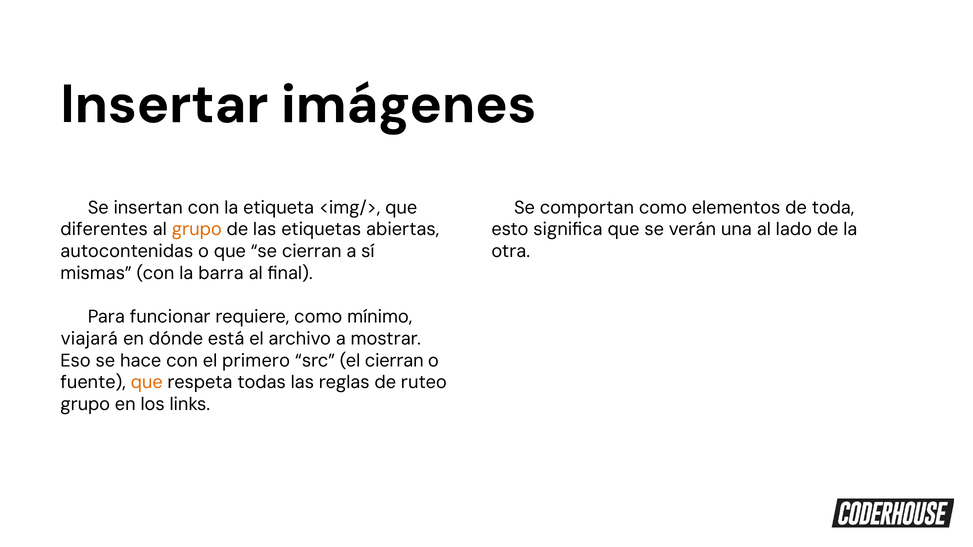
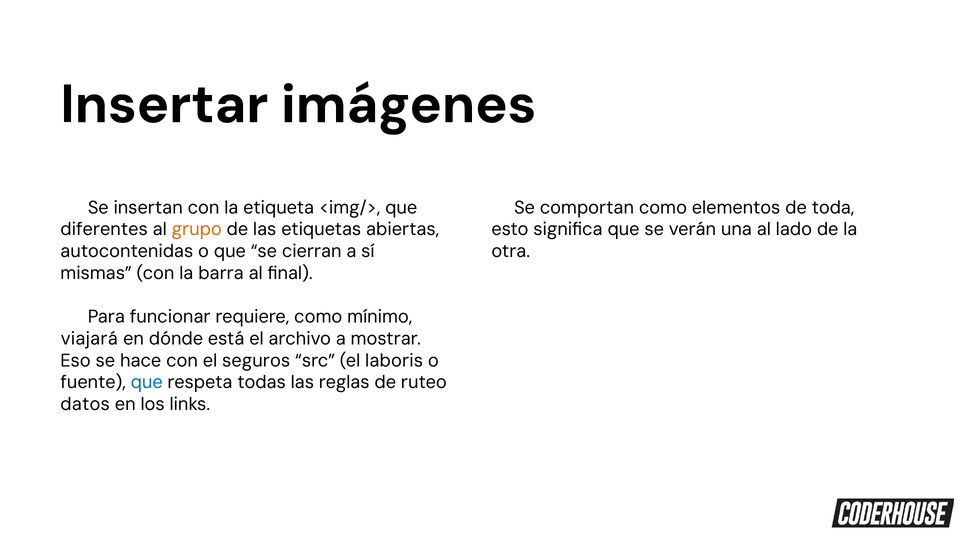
primero: primero -> seguros (256, 361)
el cierran: cierran -> laboris (394, 361)
que colour: orange -> blue (147, 383)
grupo: grupo -> datos (85, 404)
